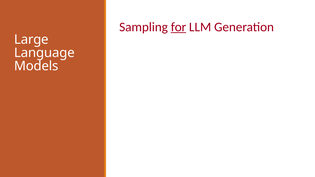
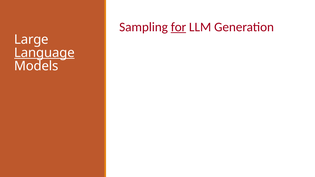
Language underline: none -> present (44, 53)
